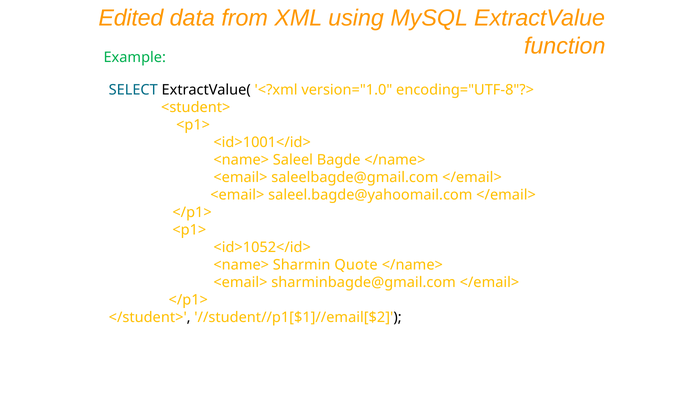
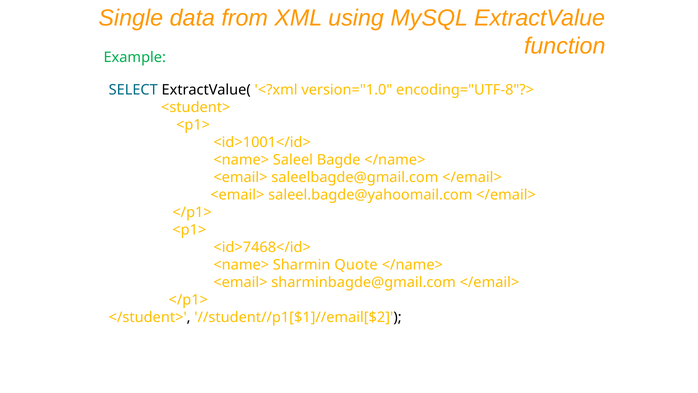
Edited: Edited -> Single (131, 18)
<id>1052</id>: <id>1052</id> -> <id>7468</id> (262, 247)
